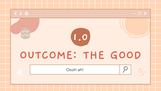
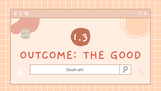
1.0: 1.0 -> 1.3 (80, 36)
